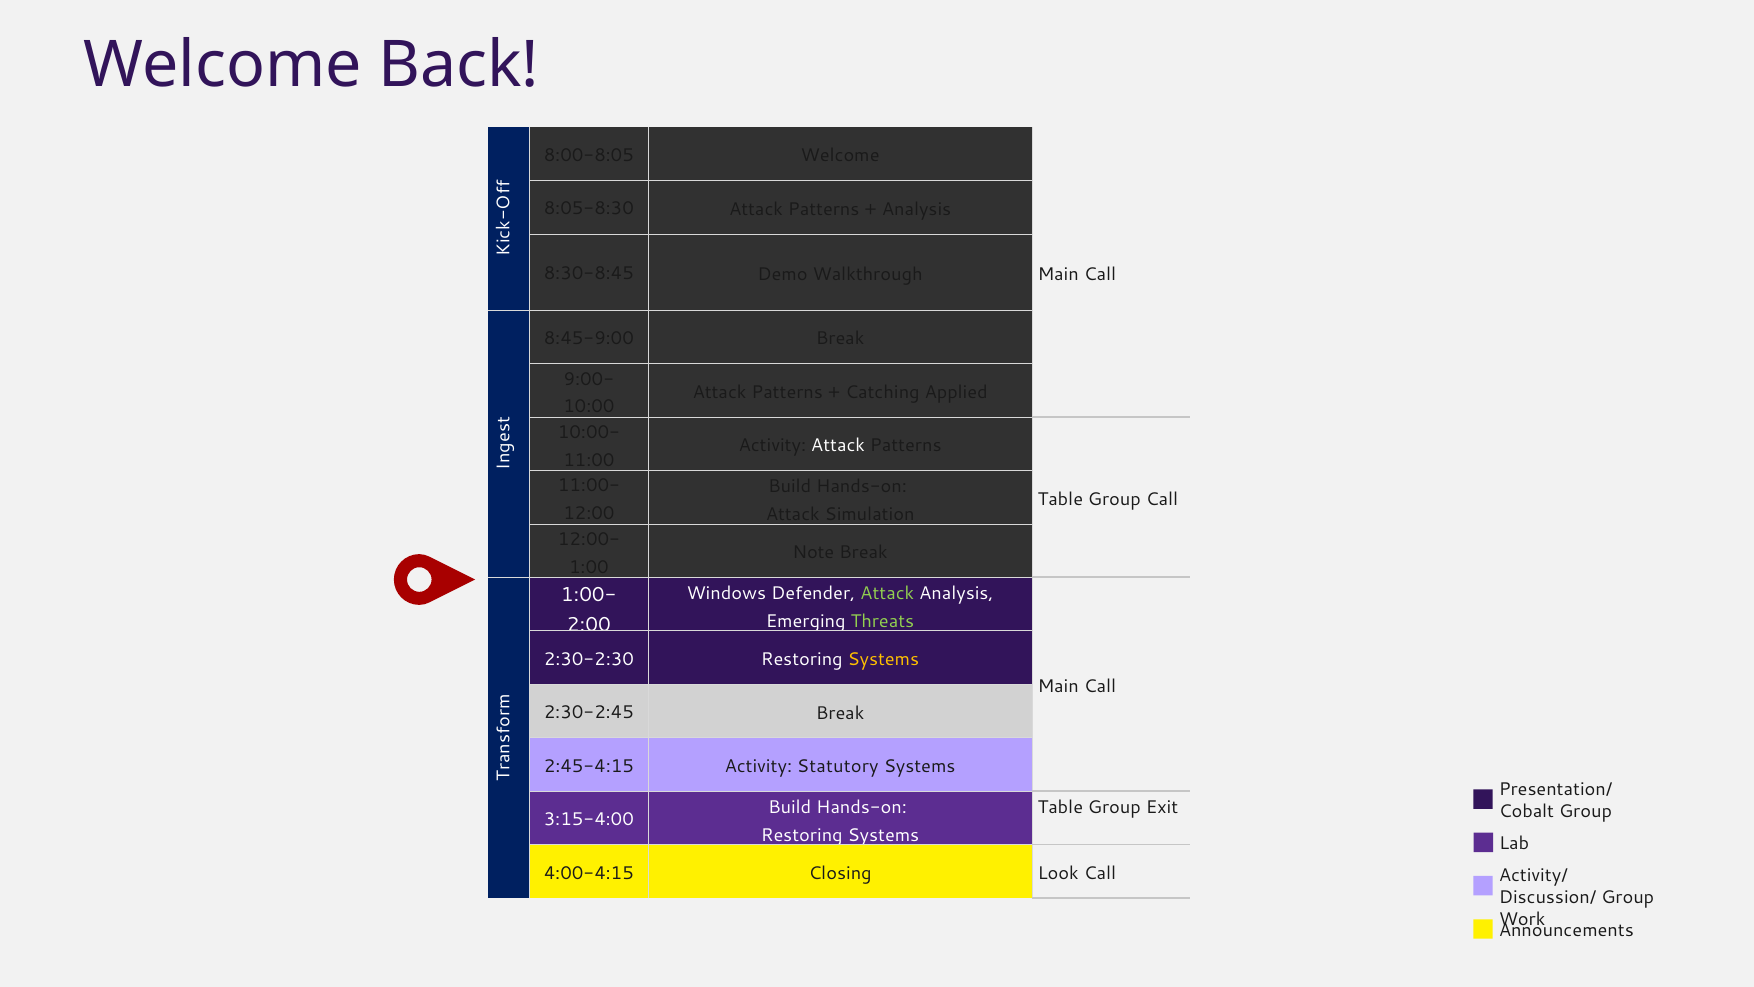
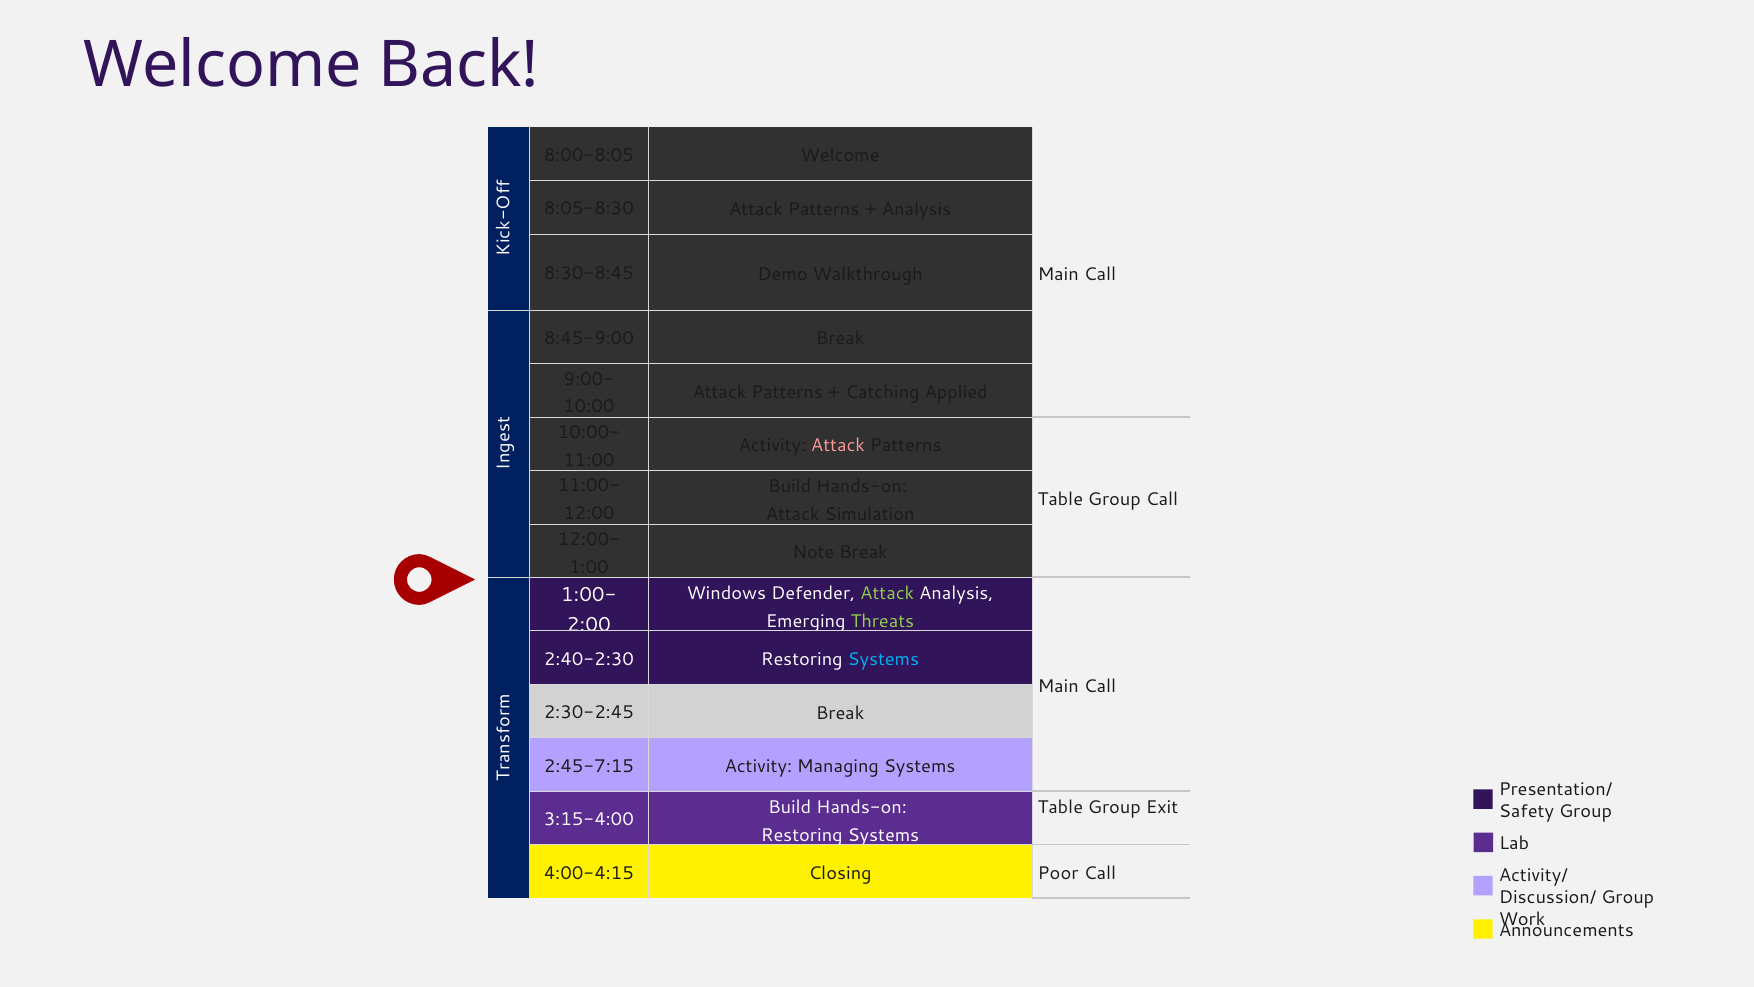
Attack colour: white -> pink (838, 445)
2:30-2:30: 2:30-2:30 -> 2:40-2:30 (589, 659)
Systems colour: yellow -> light blue (883, 659)
2:45-4:15: 2:45-4:15 -> 2:45-7:15 (589, 766)
Statutory: Statutory -> Managing (838, 766)
Cobalt: Cobalt -> Safety (1526, 811)
Look: Look -> Poor (1058, 873)
